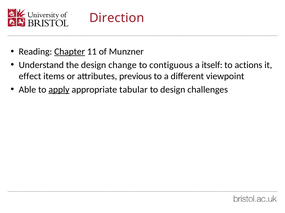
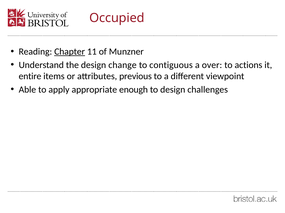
Direction: Direction -> Occupied (117, 18)
itself: itself -> over (212, 65)
effect: effect -> entire (30, 77)
apply underline: present -> none (59, 90)
tabular: tabular -> enough (134, 90)
